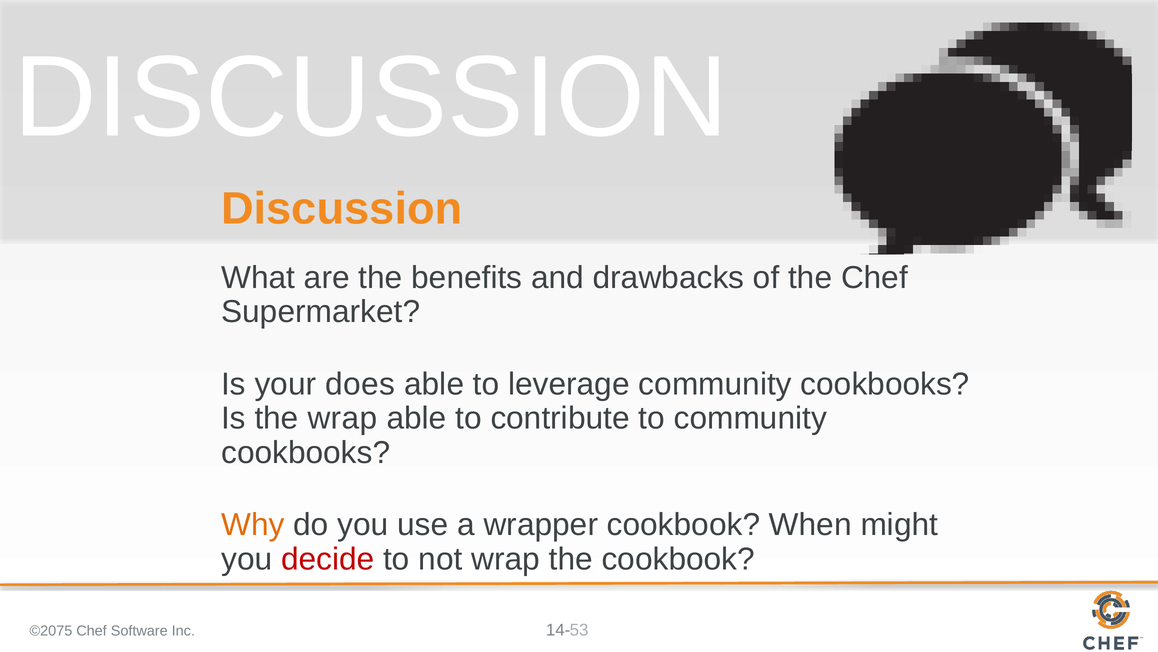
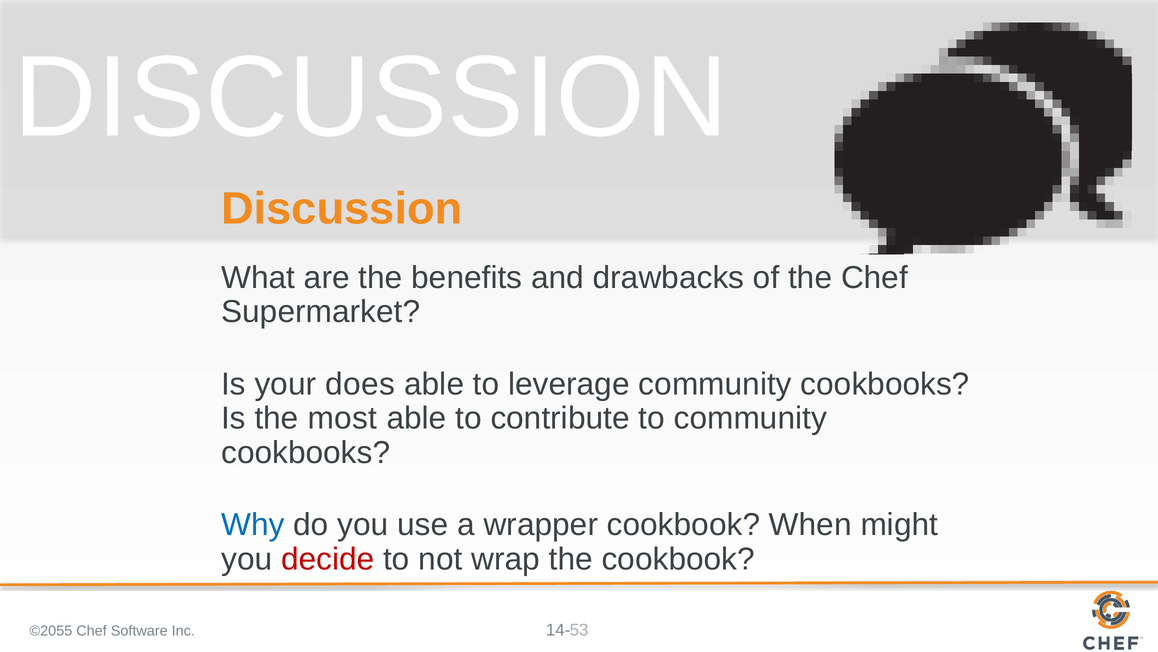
the wrap: wrap -> most (342, 418)
Why colour: orange -> blue (253, 524)
©2075: ©2075 -> ©2055 (51, 630)
